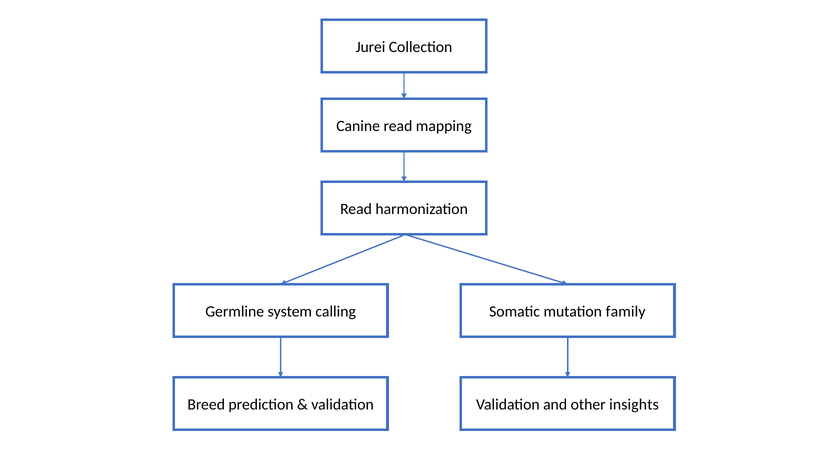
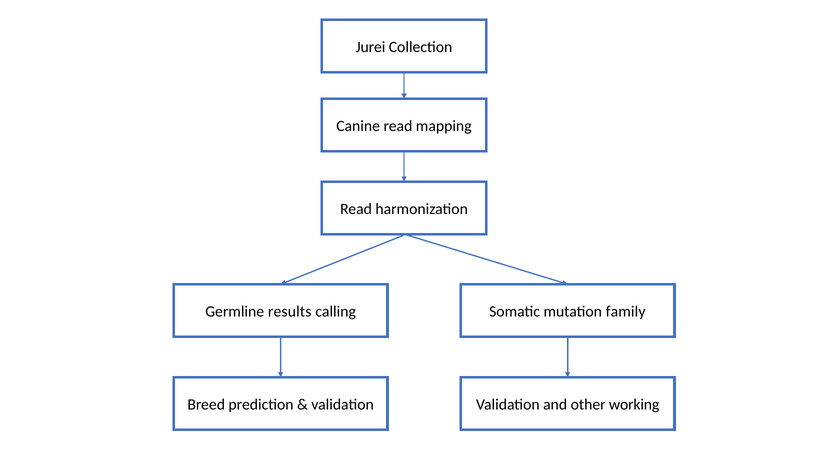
system: system -> results (290, 311)
insights: insights -> working (634, 404)
